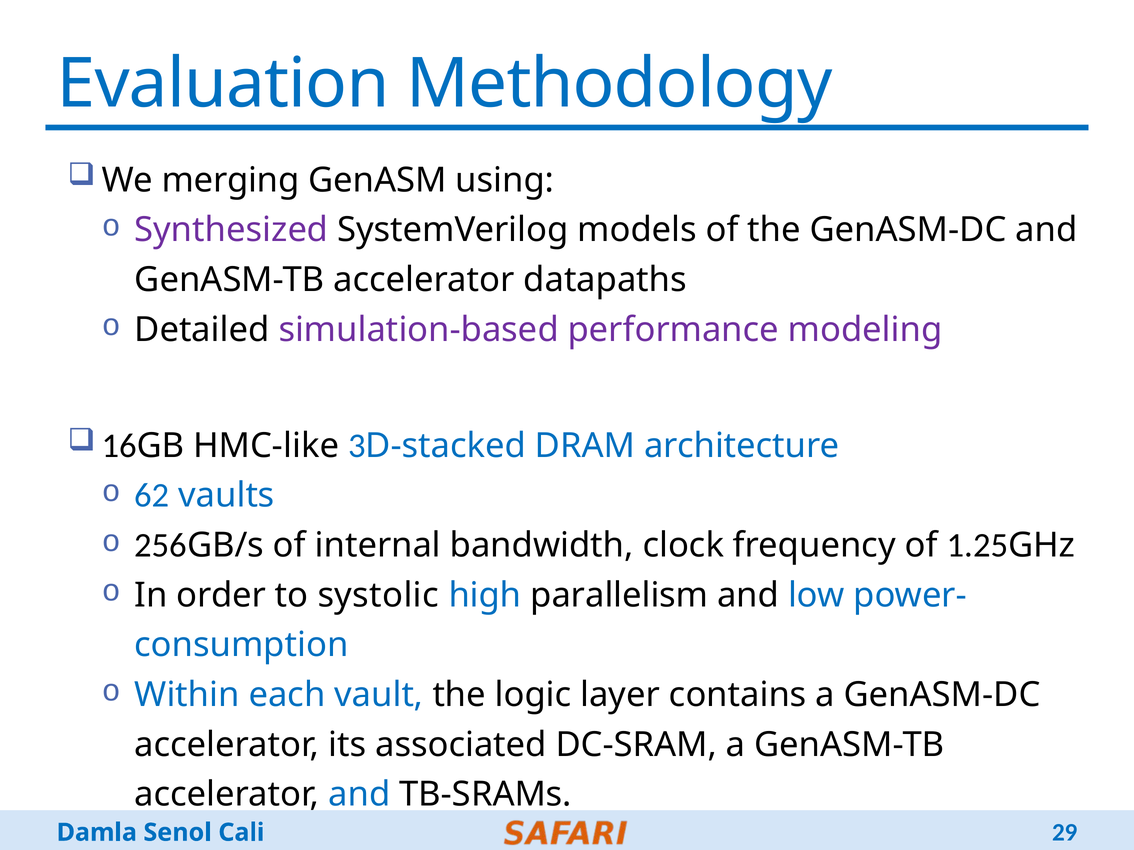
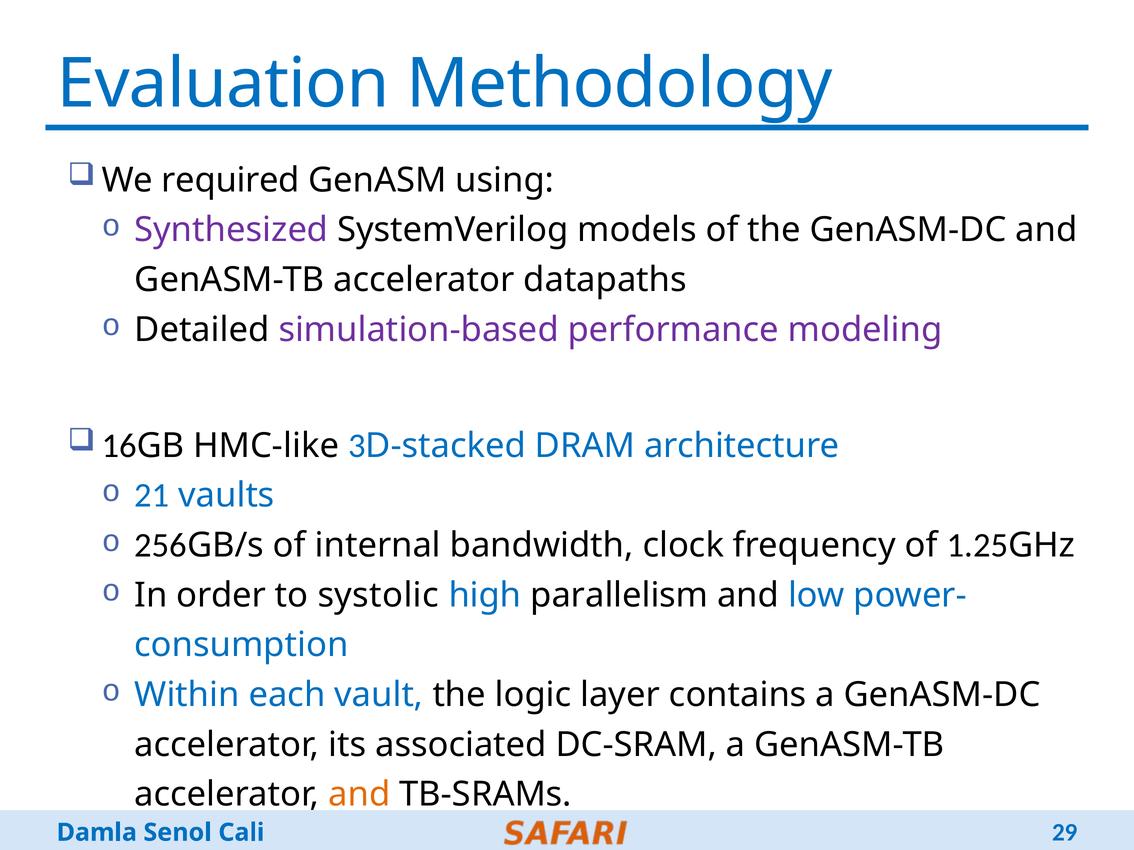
merging: merging -> required (231, 180)
62: 62 -> 21 (152, 496)
and colour: blue -> orange (359, 795)
